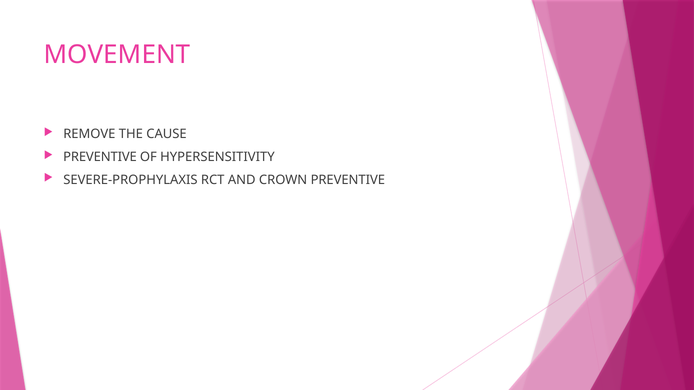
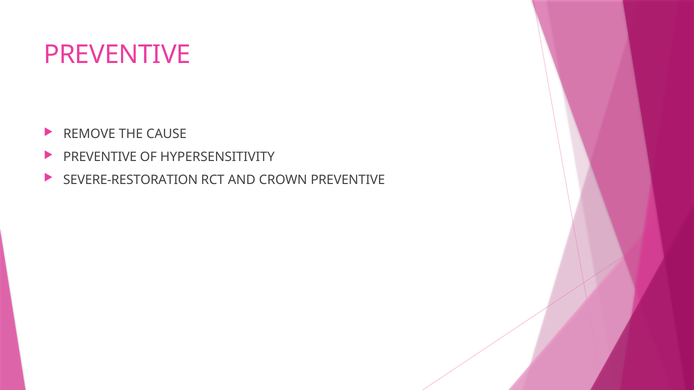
MOVEMENT: MOVEMENT -> PREVENTIVE (117, 55)
SEVERE-PROPHYLAXIS: SEVERE-PROPHYLAXIS -> SEVERE-RESTORATION (131, 180)
